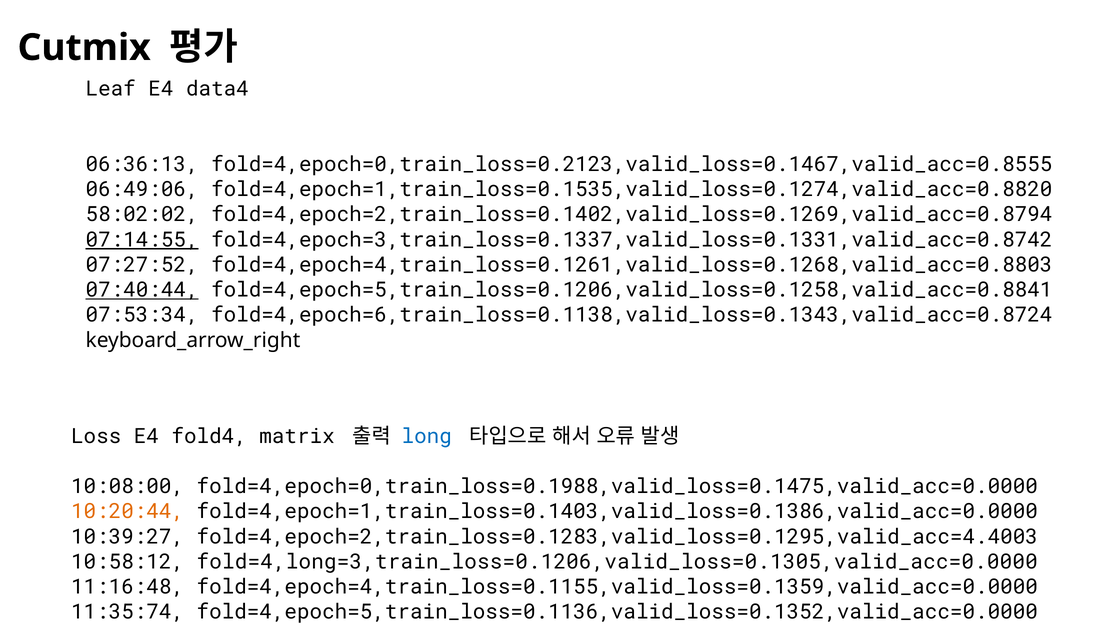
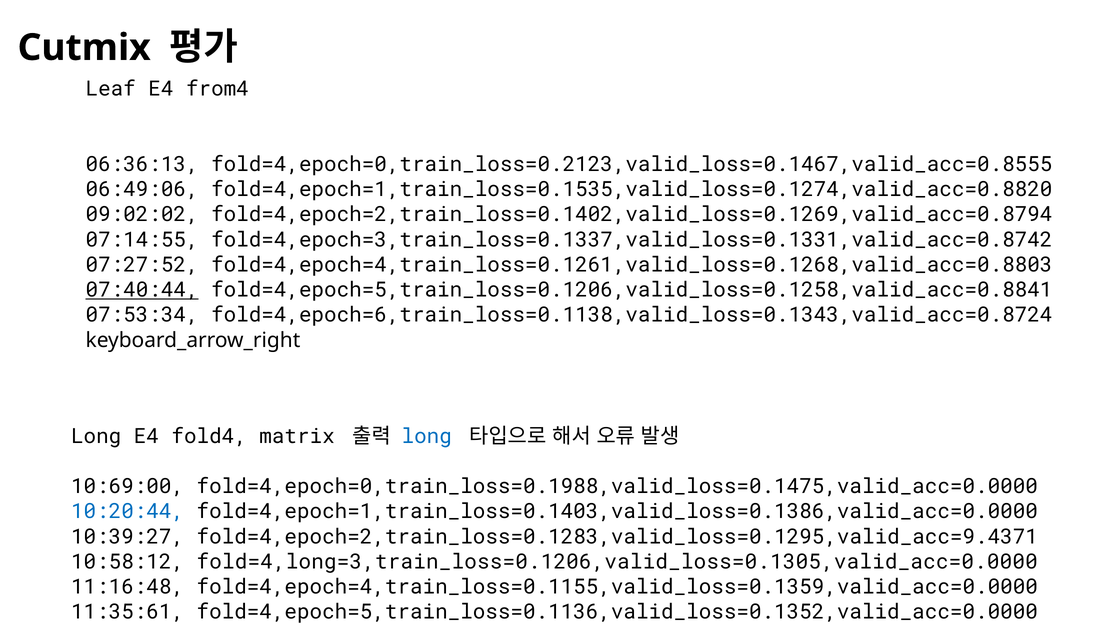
data4: data4 -> from4 (217, 89)
58:02:02: 58:02:02 -> 09:02:02 (142, 215)
07:14:55 underline: present -> none (142, 240)
Loss: Loss -> Long (96, 436)
10:08:00: 10:08:00 -> 10:69:00 (128, 486)
10:20:44 colour: orange -> blue (128, 511)
fold=4,epoch=2,train_loss=0.1283,valid_loss=0.1295,valid_acc=4.4003: fold=4,epoch=2,train_loss=0.1283,valid_loss=0.1295,valid_acc=4.4003 -> fold=4,epoch=2,train_loss=0.1283,valid_loss=0.1295,valid_acc=9.4371 (617, 536)
11:35:74: 11:35:74 -> 11:35:61 (128, 612)
